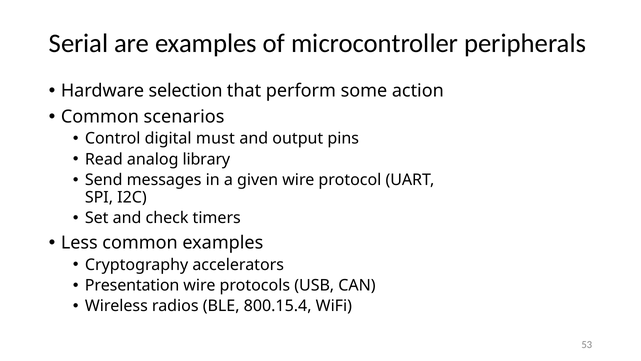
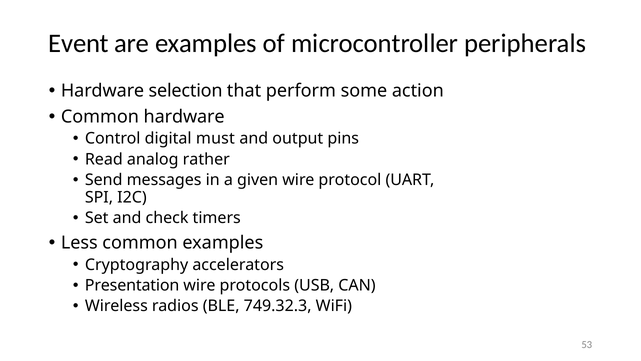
Serial: Serial -> Event (79, 43)
Common scenarios: scenarios -> hardware (184, 117)
library: library -> rather (206, 159)
800.15.4: 800.15.4 -> 749.32.3 (278, 306)
